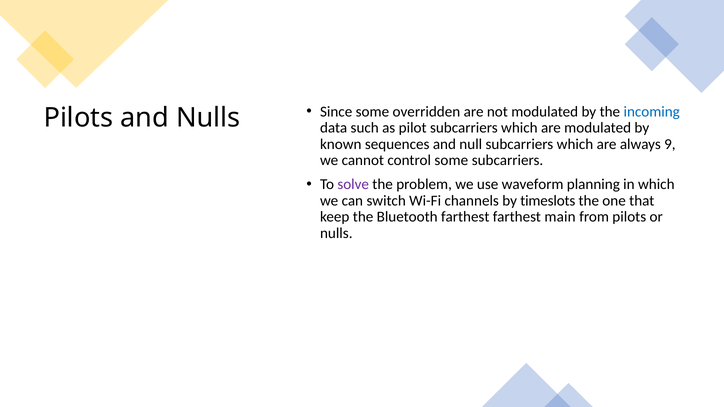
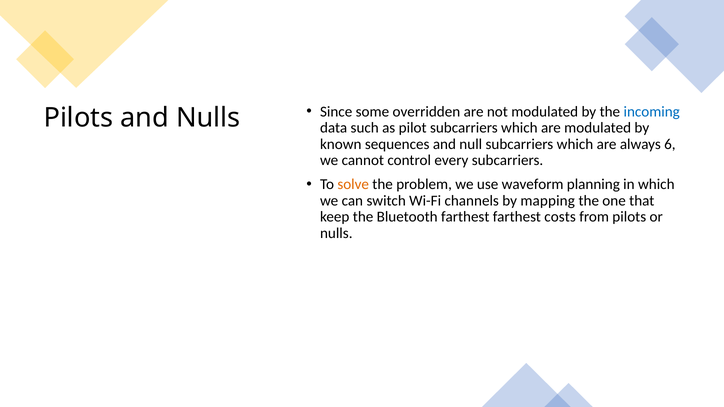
9: 9 -> 6 (670, 144)
control some: some -> every (451, 161)
solve colour: purple -> orange (353, 184)
timeslots: timeslots -> mapping (548, 201)
main: main -> costs (560, 217)
